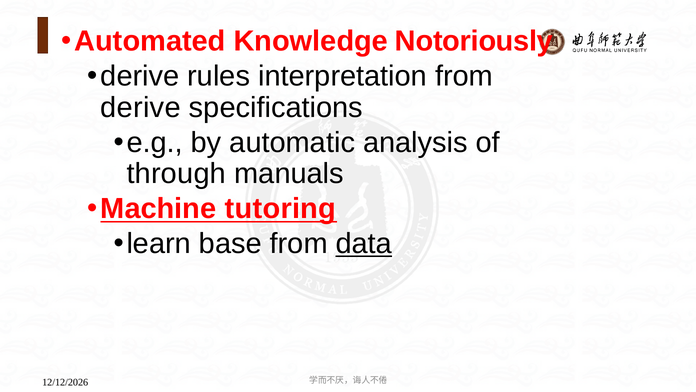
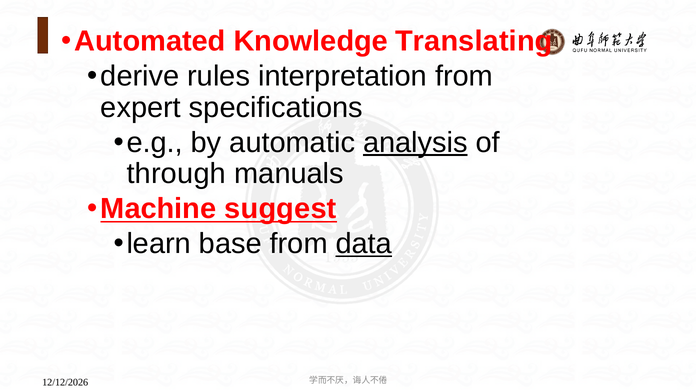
Notoriously: Notoriously -> Translating (474, 41)
derive: derive -> expert (141, 107)
analysis underline: none -> present (415, 142)
tutoring: tutoring -> suggest (280, 209)
